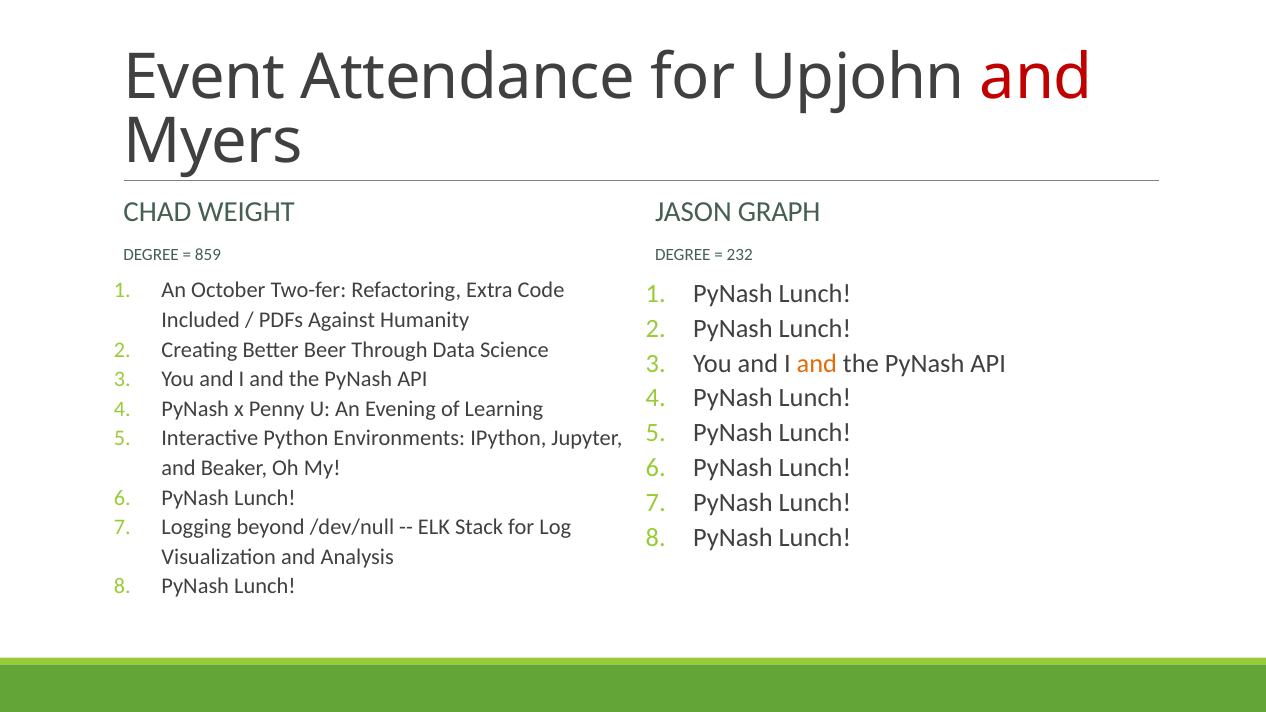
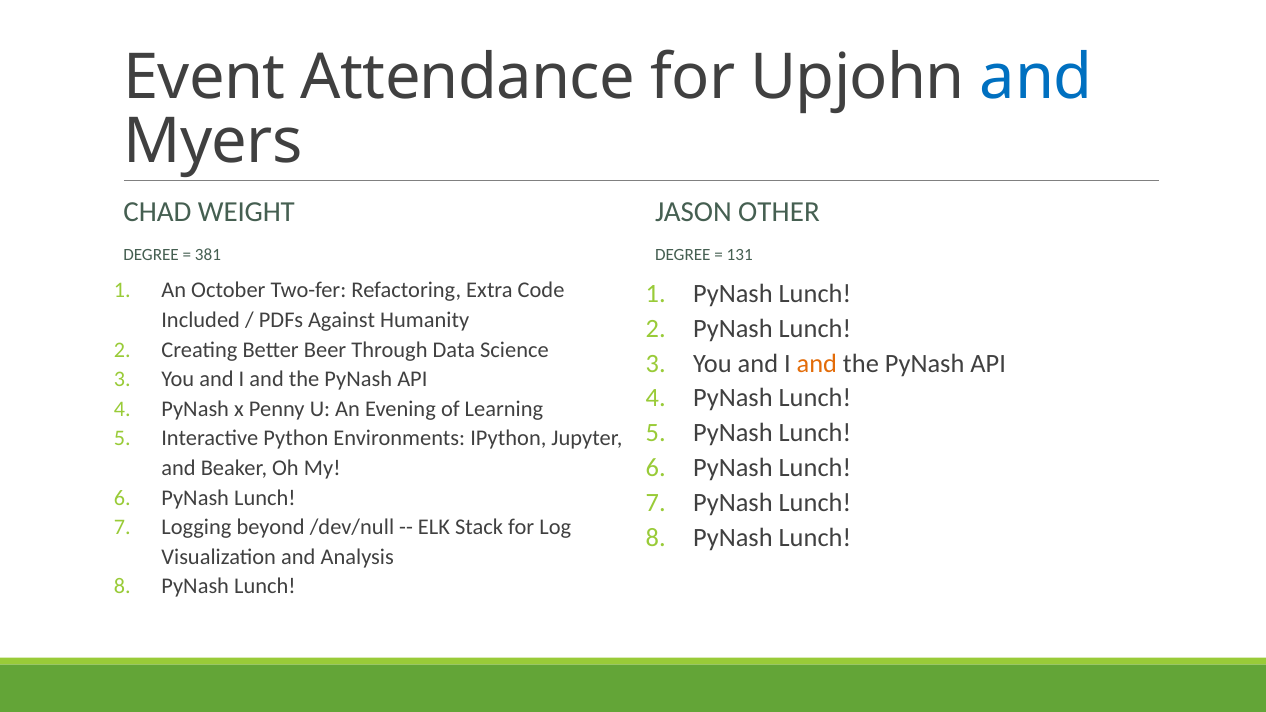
and colour: red -> blue (1036, 77)
GRAPH: GRAPH -> OTHER (779, 212)
859: 859 -> 381 (208, 255)
232: 232 -> 131 (740, 255)
